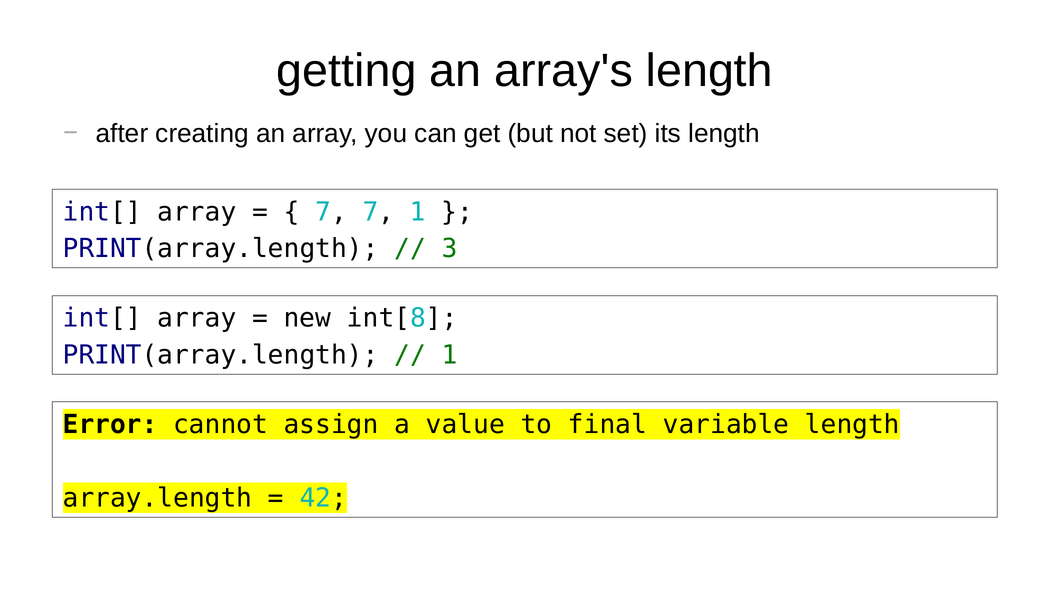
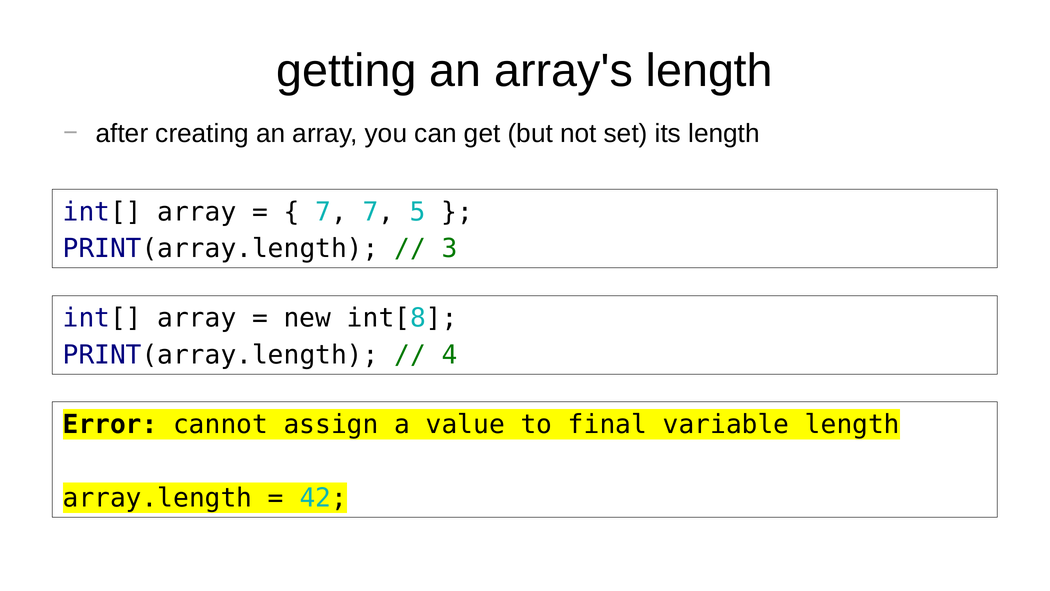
7 1: 1 -> 5 (418, 212)
1: 1 -> 4 (450, 355)
